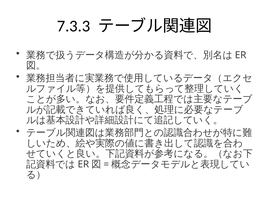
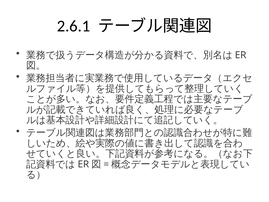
7.3.3: 7.3.3 -> 2.6.1 (74, 26)
